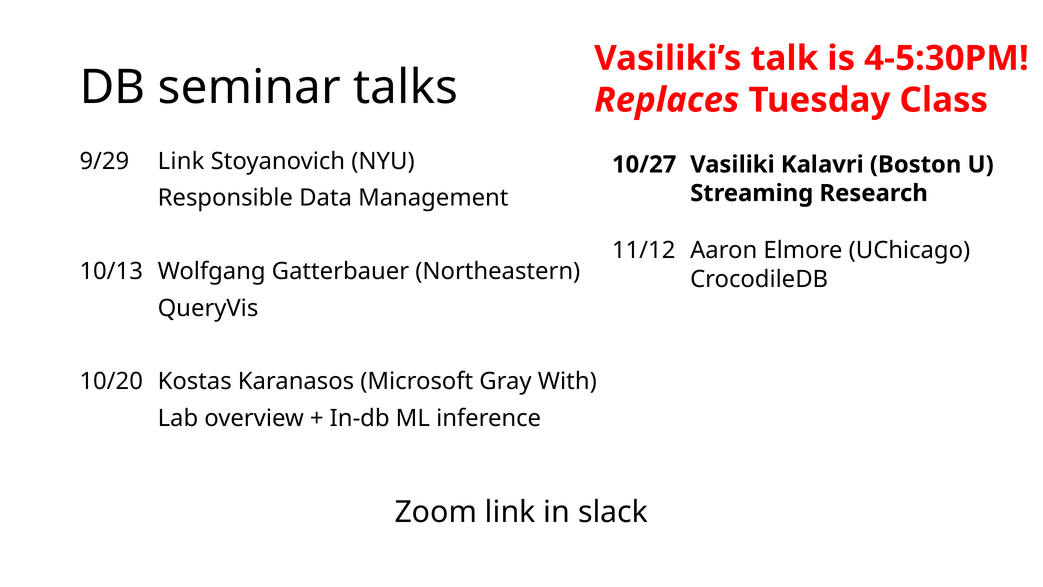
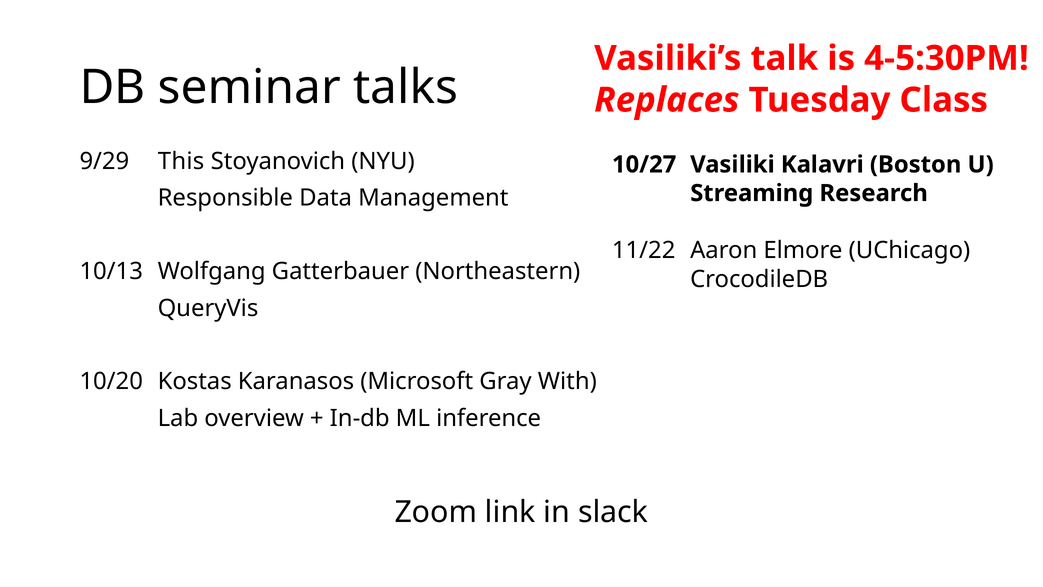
9/29 Link: Link -> This (181, 161)
11/12: 11/12 -> 11/22 (644, 250)
